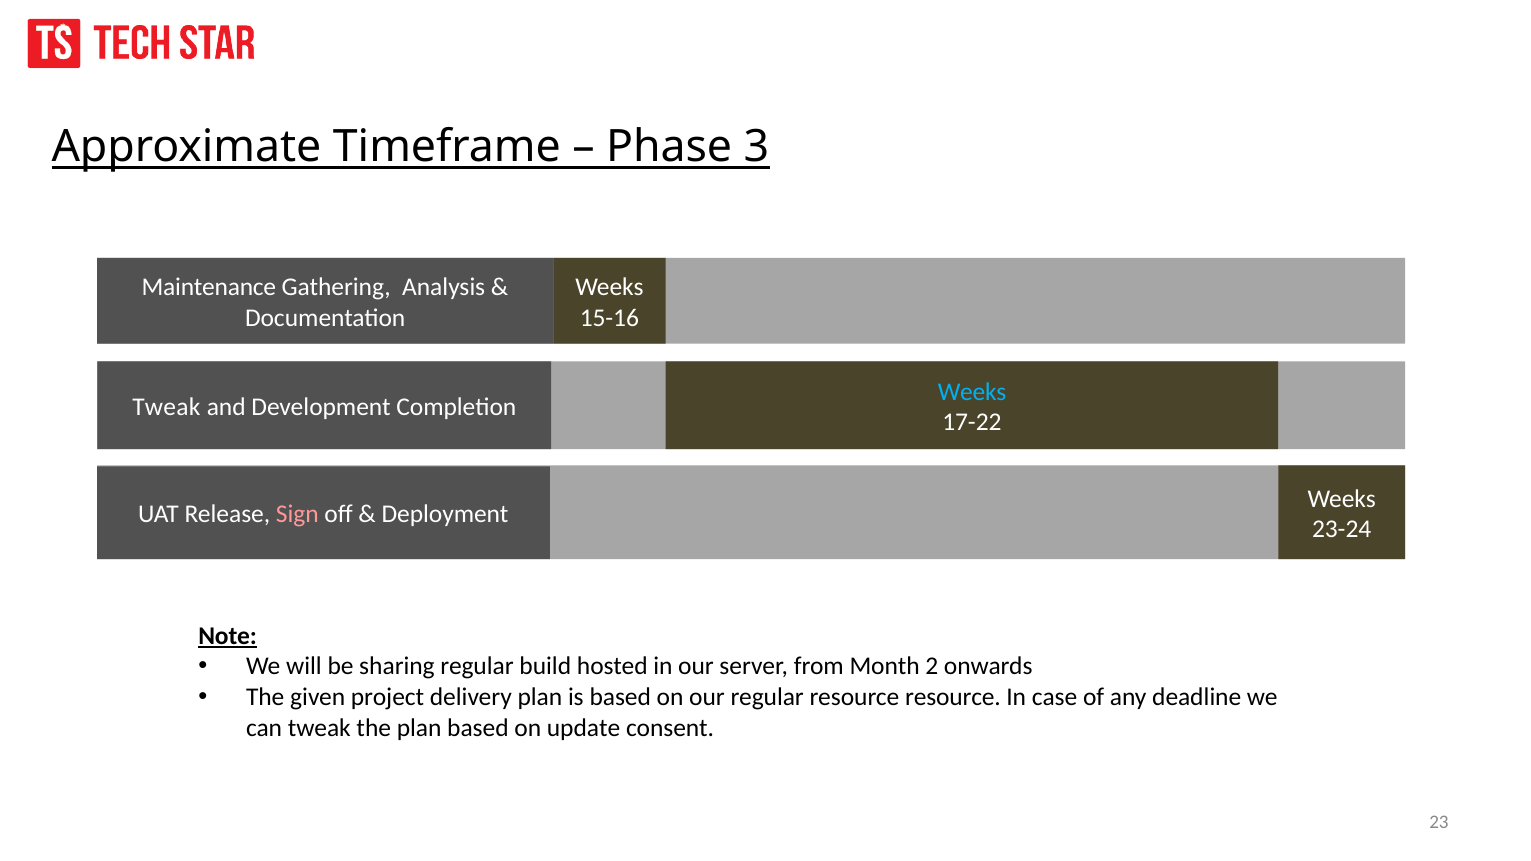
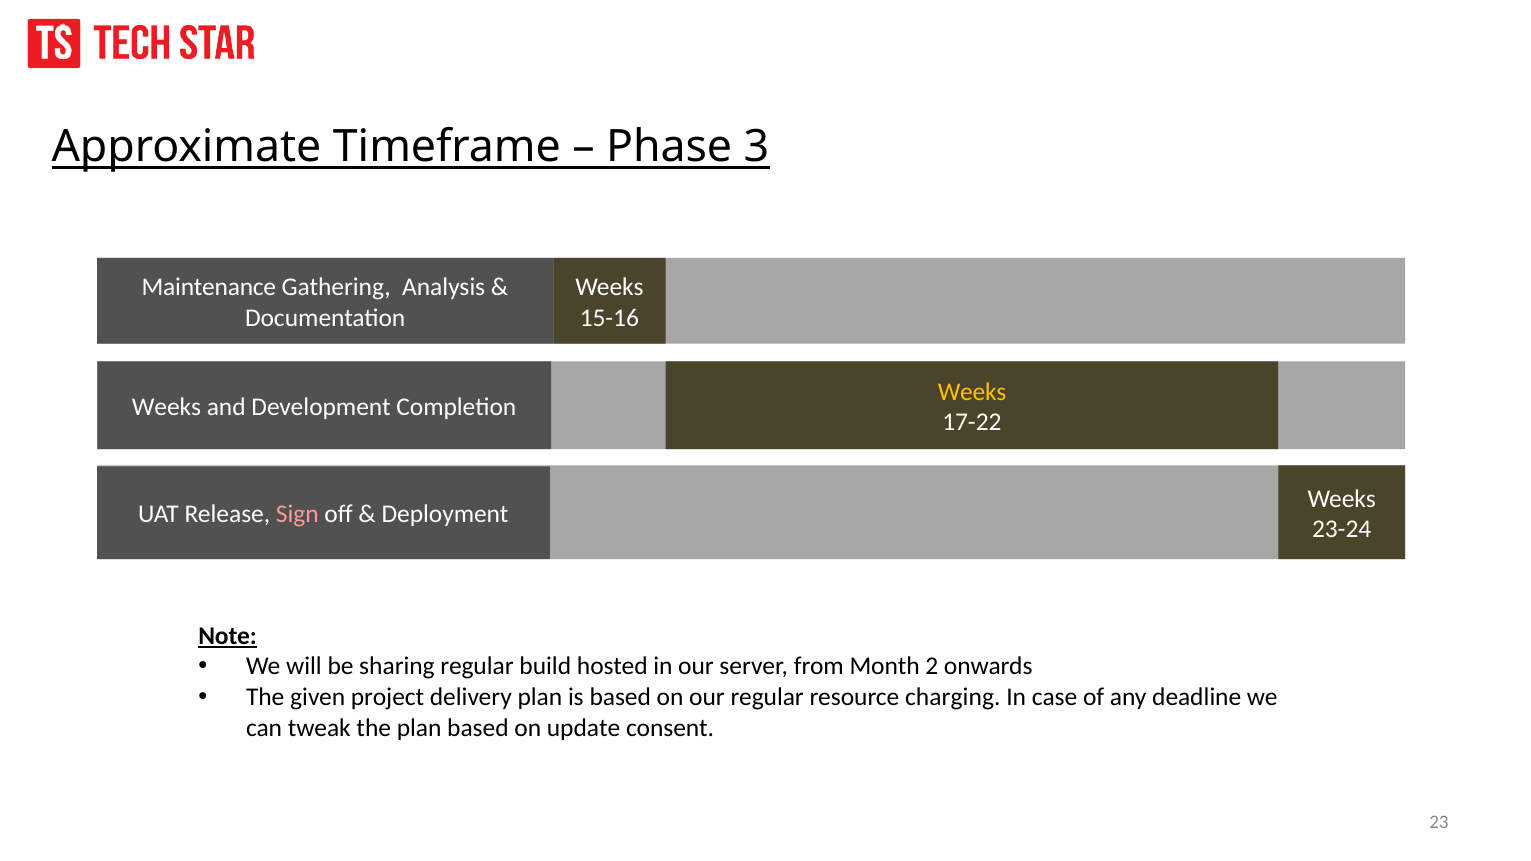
Weeks colour: light blue -> yellow (972, 392)
Tweak: Tweak -> Weeks (166, 407)
resource resource: resource -> charging (953, 697)
